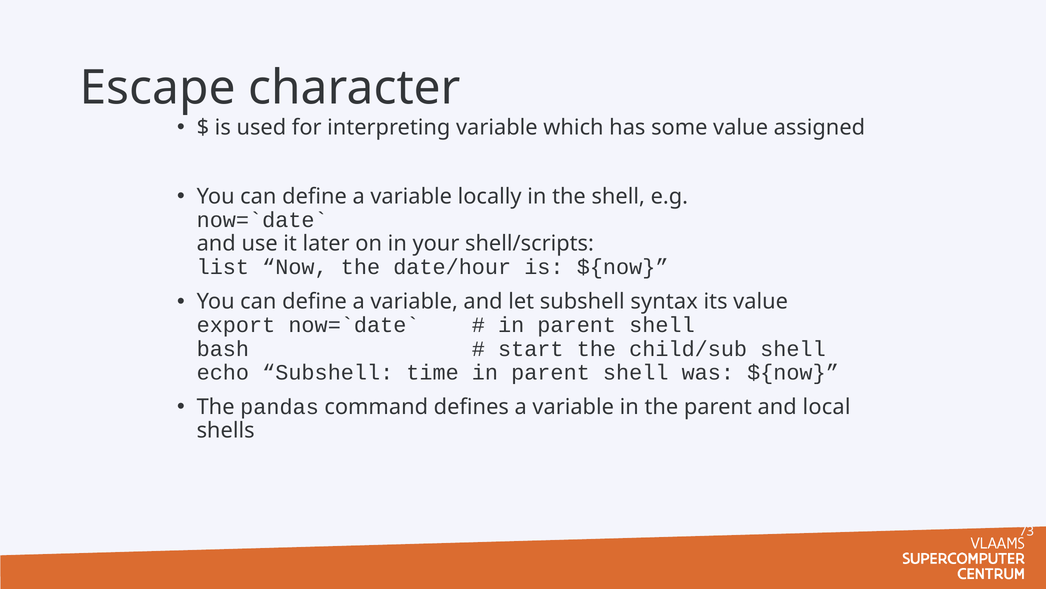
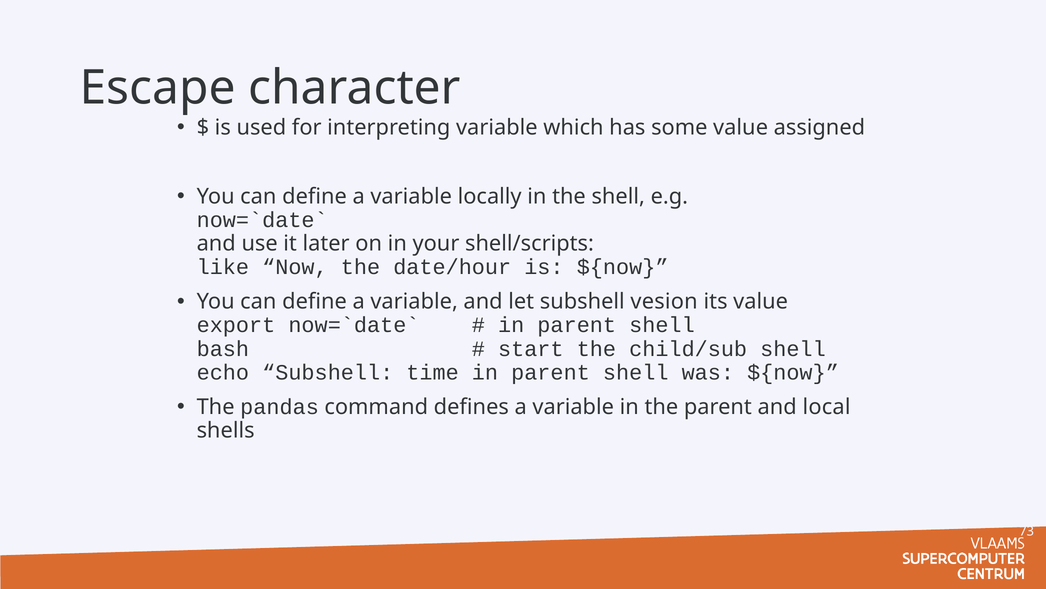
list: list -> like (223, 267)
syntax: syntax -> vesion (664, 301)
